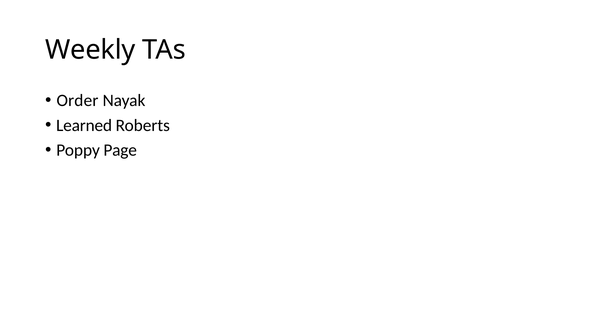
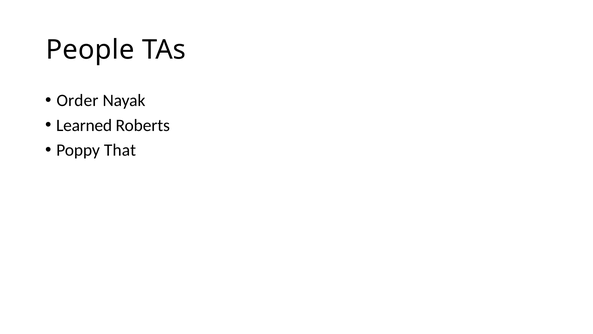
Weekly: Weekly -> People (90, 50)
Page: Page -> That (120, 150)
